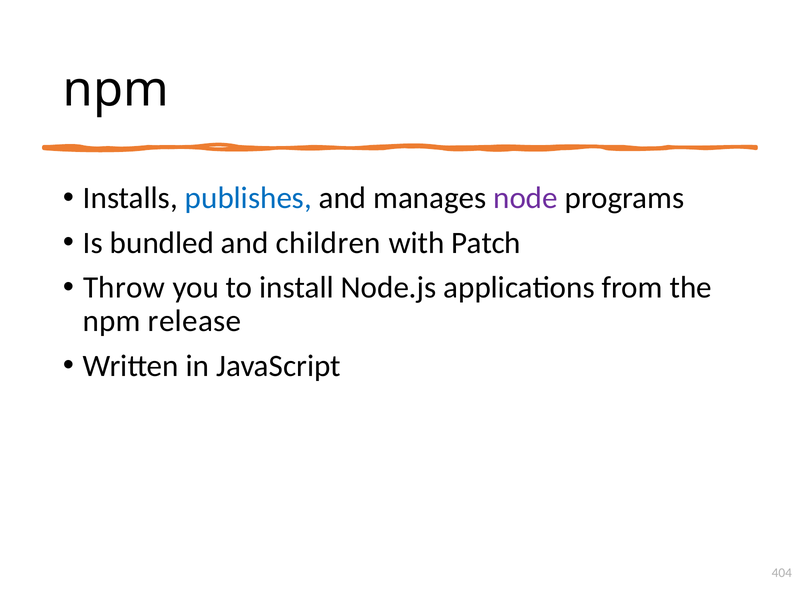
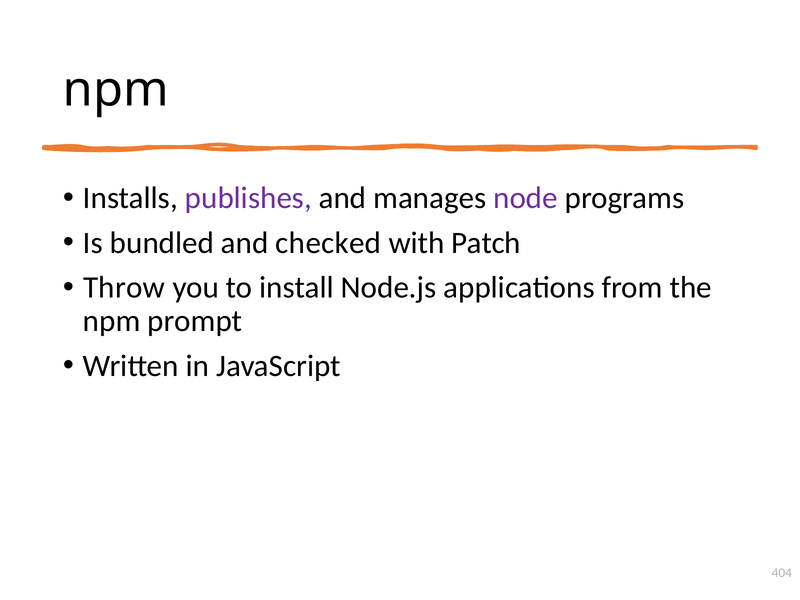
publishes colour: blue -> purple (248, 198)
children: children -> checked (328, 243)
release: release -> prompt (195, 321)
